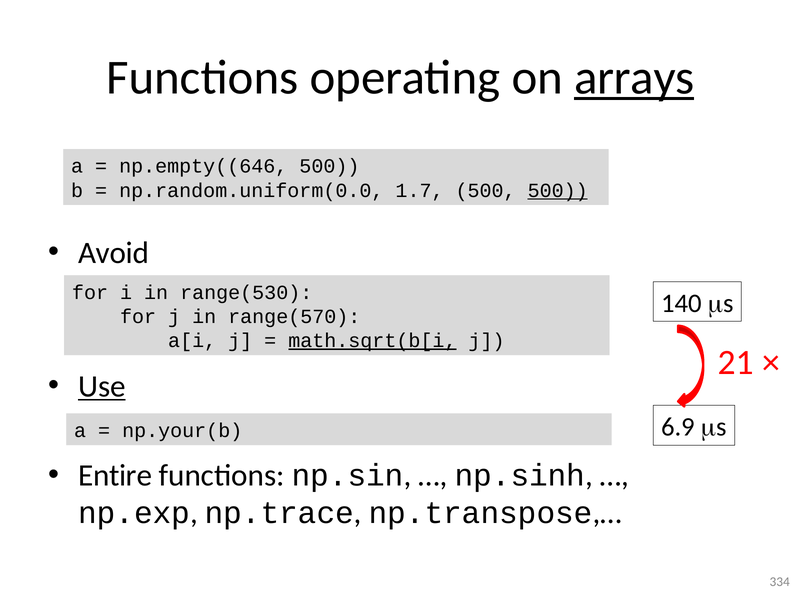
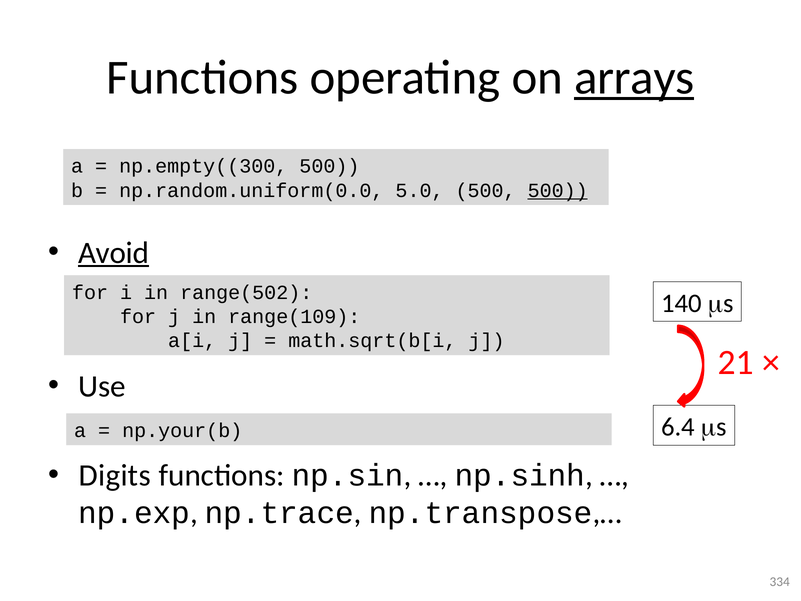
np.empty((646: np.empty((646 -> np.empty((300 (203, 166)
1.7: 1.7 -> 5.0 (420, 190)
Avoid underline: none -> present (114, 253)
range(530: range(530 -> range(502 (246, 292)
range(570: range(570 -> range(109 (294, 317)
math.sqrt(b[i underline: present -> none (372, 341)
Use underline: present -> none (102, 386)
6.9: 6.9 -> 6.4 (678, 427)
Entire: Entire -> Digits (115, 475)
